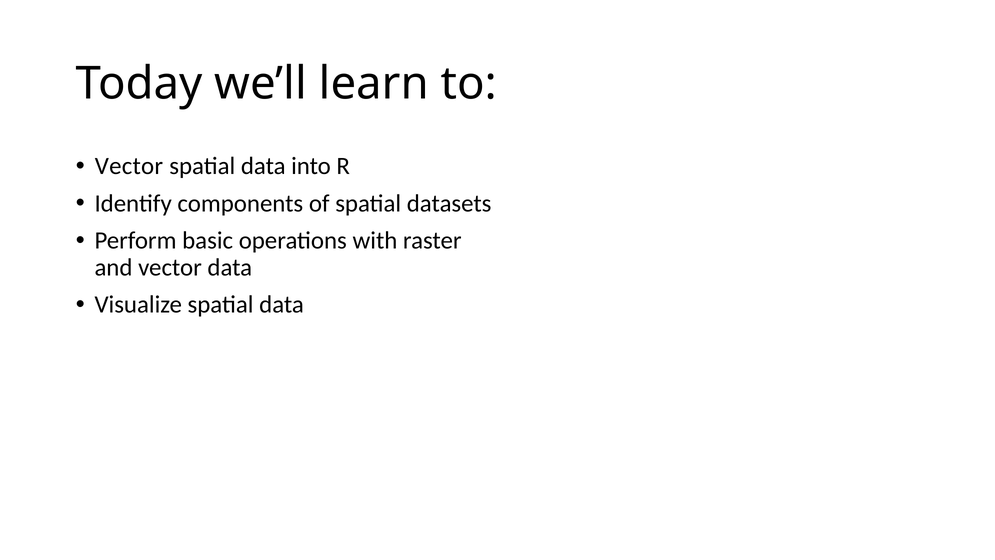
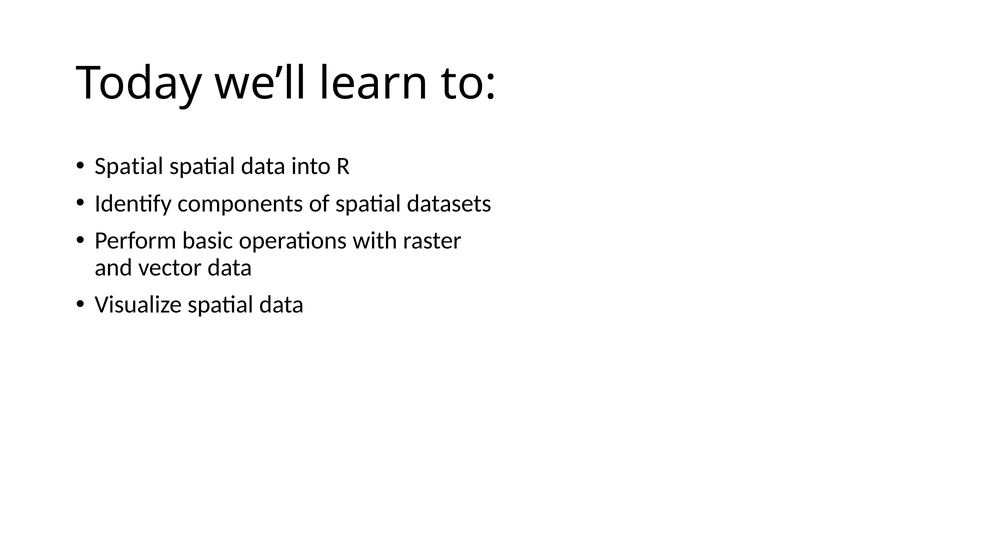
Vector: Vector -> Spatial (129, 166)
